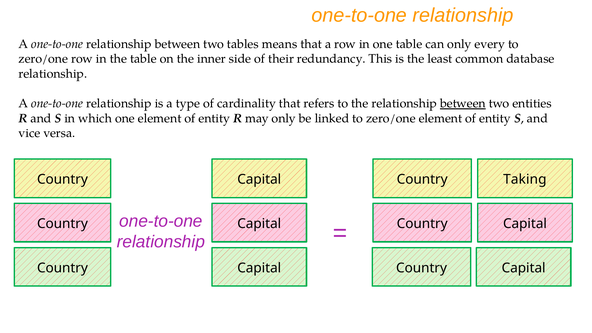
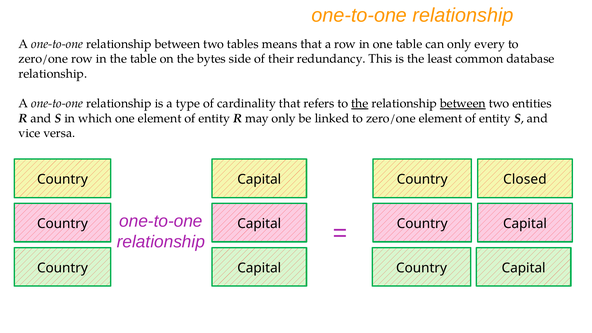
inner: inner -> bytes (212, 59)
the underline: none -> present (360, 104)
Taking: Taking -> Closed (525, 179)
